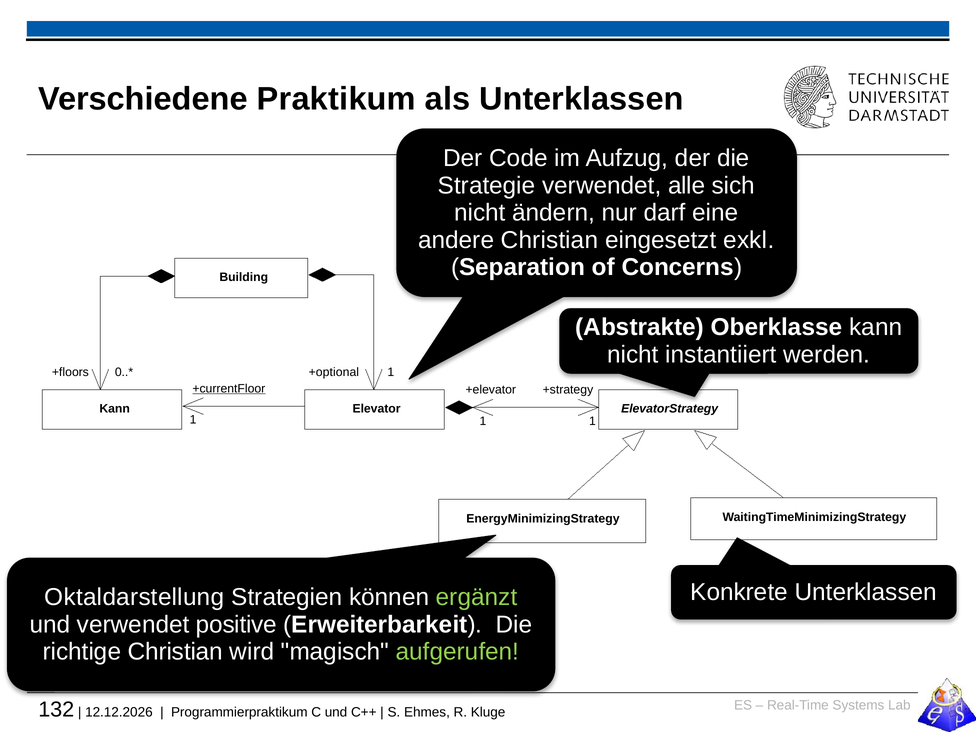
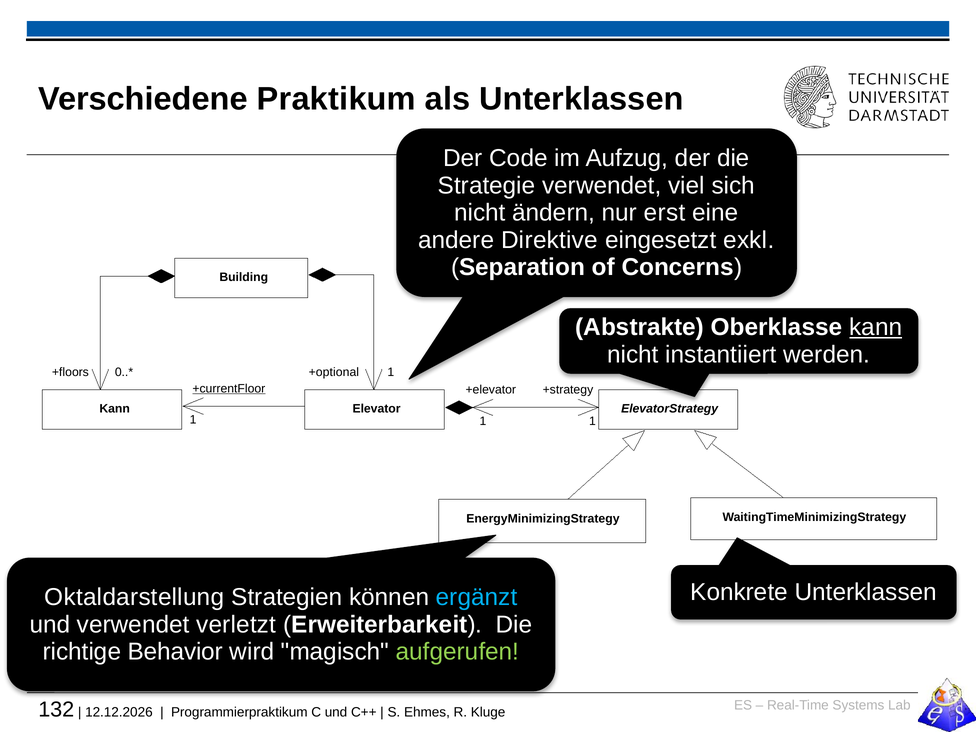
alle: alle -> viel (686, 186)
darf: darf -> erst (665, 213)
andere Christian: Christian -> Direktive (550, 240)
kann underline: none -> present (876, 327)
ergänzt colour: light green -> light blue (477, 597)
positive: positive -> verletzt (236, 625)
richtige Christian: Christian -> Behavior (175, 652)
